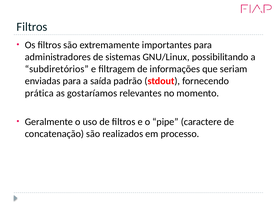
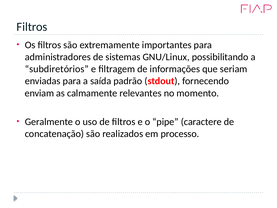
prática: prática -> enviam (39, 93)
gostaríamos: gostaríamos -> calmamente (92, 93)
